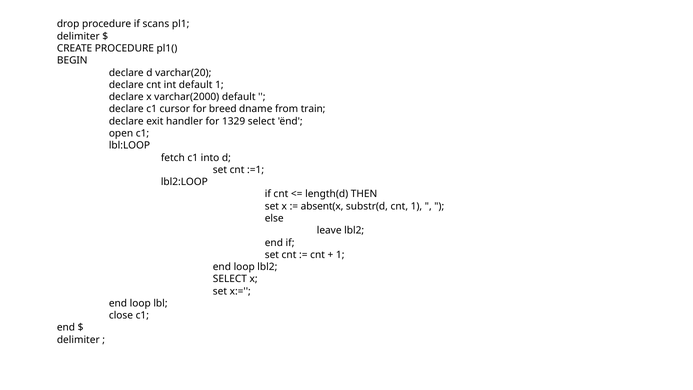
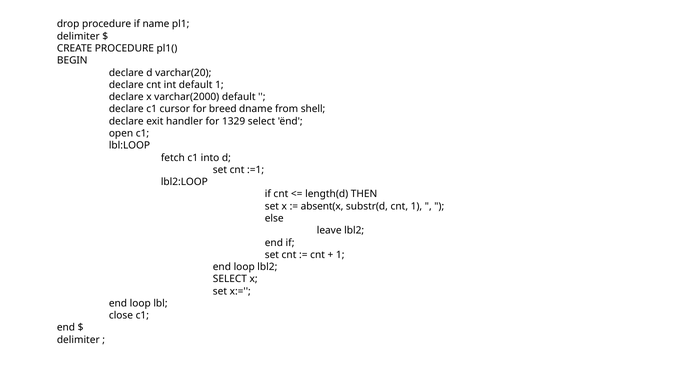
scans: scans -> name (156, 24)
train: train -> shell (313, 109)
